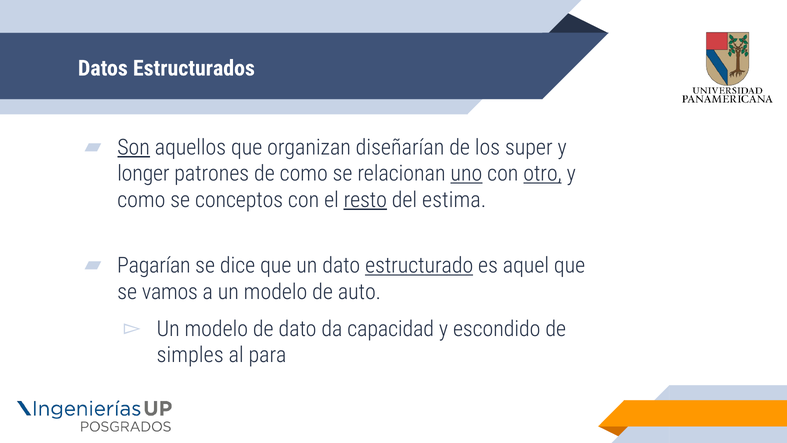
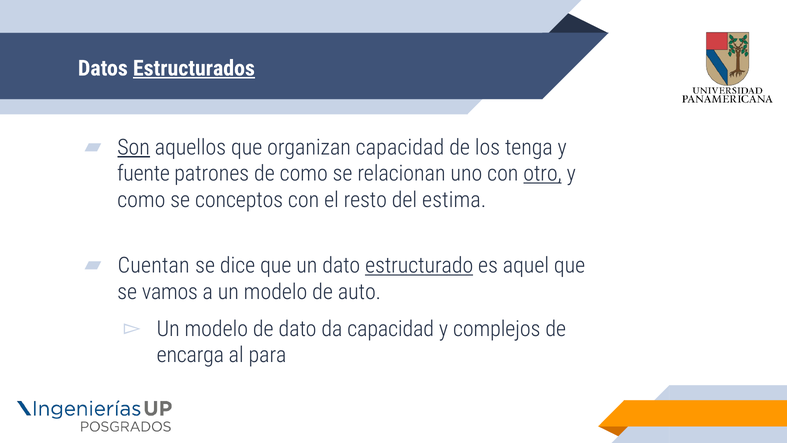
Estructurados underline: none -> present (194, 68)
organizan diseñarían: diseñarían -> capacidad (400, 147)
super: super -> tenga (529, 147)
longer: longer -> fuente (143, 173)
uno underline: present -> none (466, 173)
resto underline: present -> none (365, 200)
Pagarían: Pagarían -> Cuentan (154, 265)
escondido: escondido -> complejos (497, 329)
simples: simples -> encarga (190, 355)
